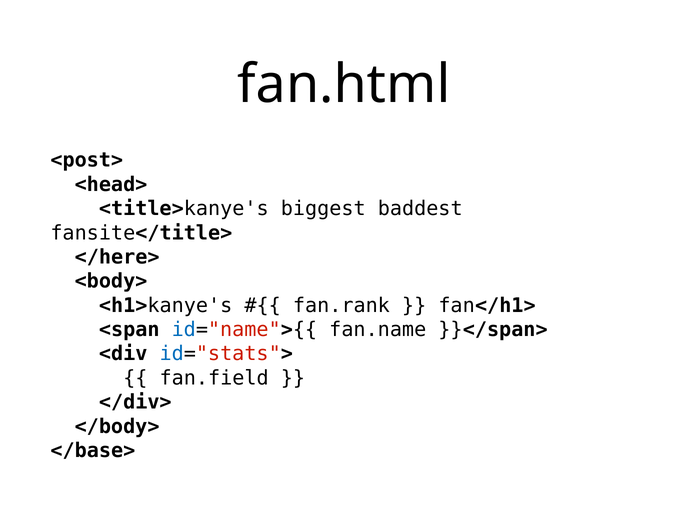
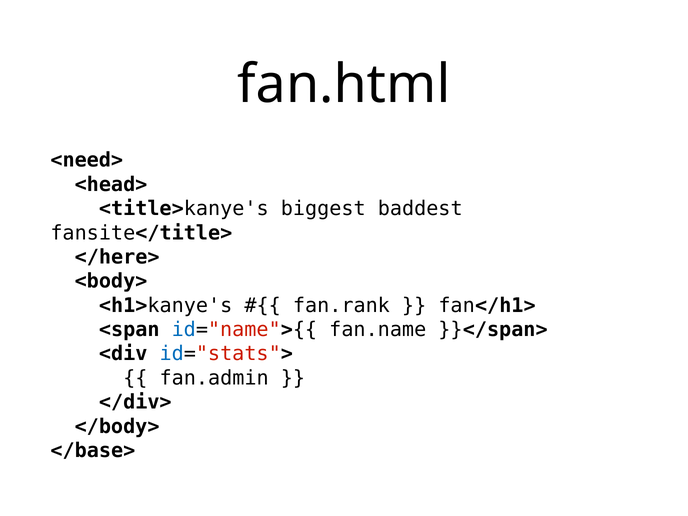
<post>: <post> -> <need> (87, 160)
fan.field: fan.field -> fan.admin (214, 378)
